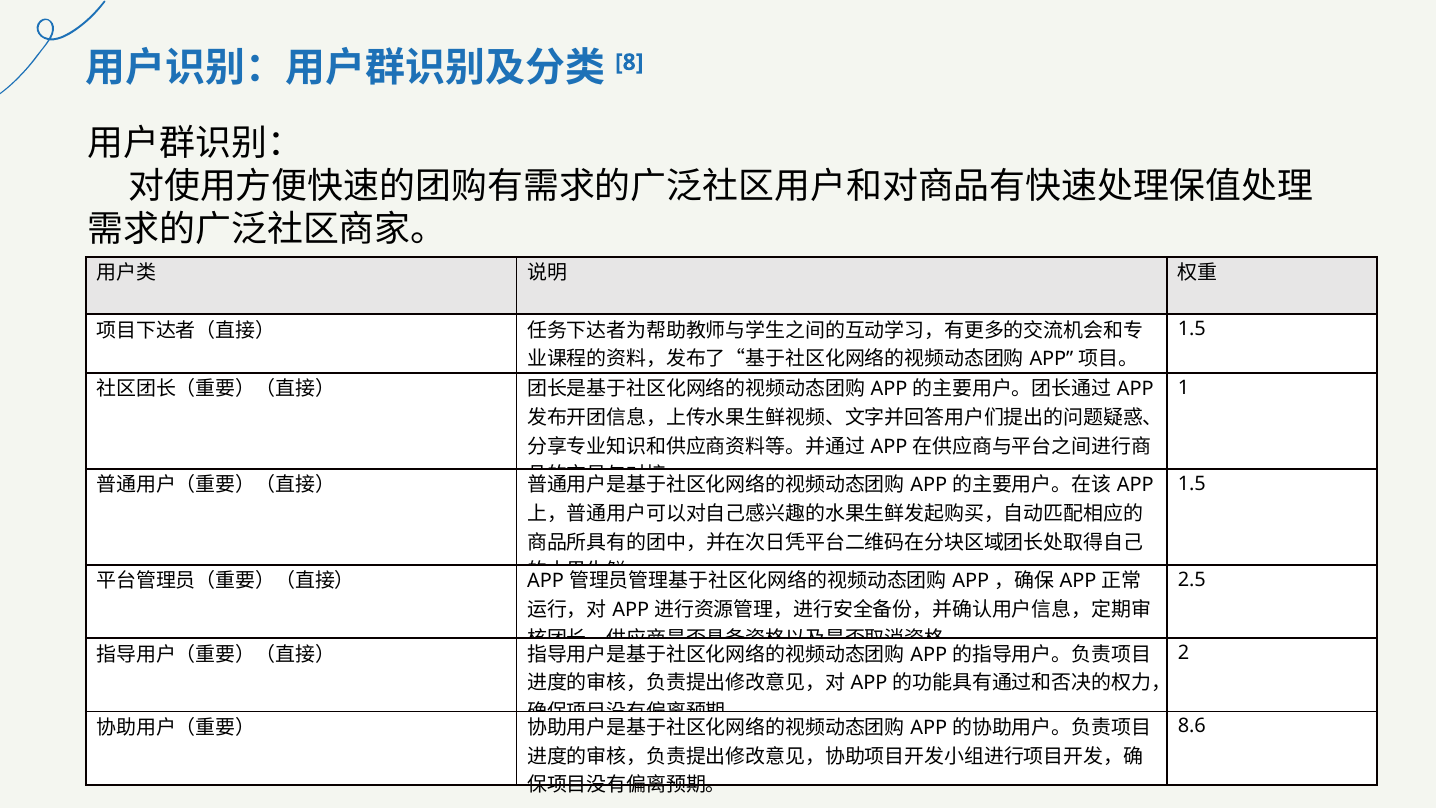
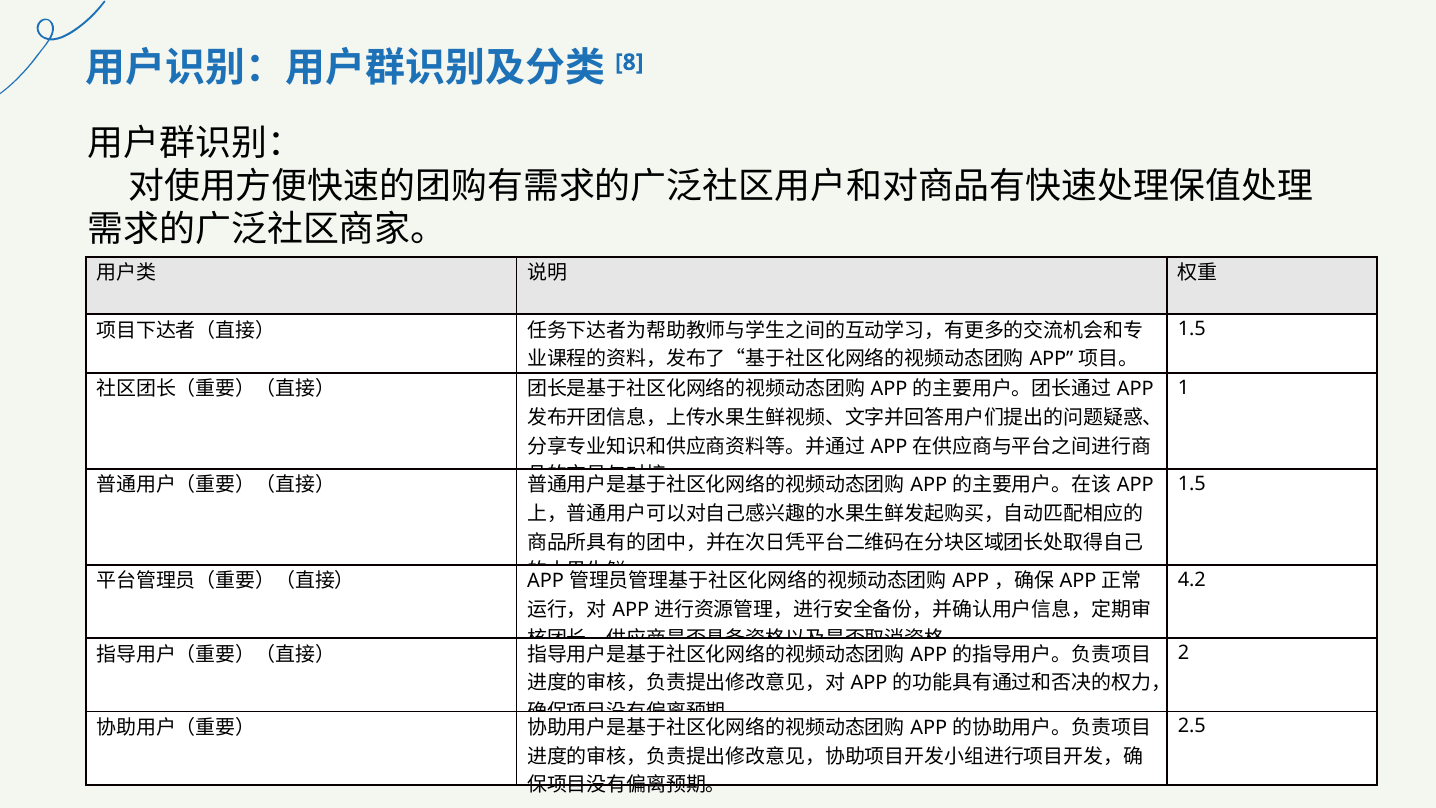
2.5: 2.5 -> 4.2 (1192, 579)
8.6: 8.6 -> 2.5 (1192, 726)
